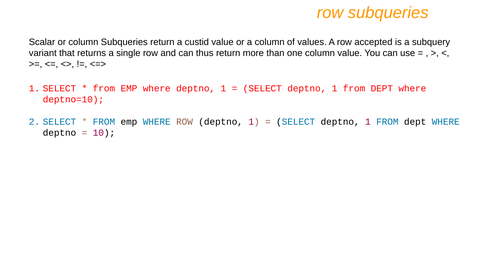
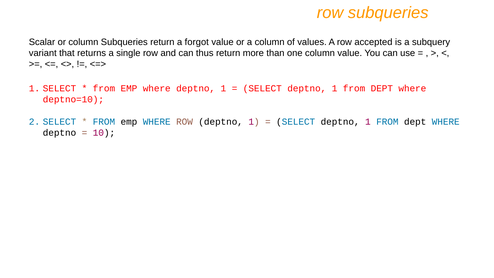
custid: custid -> forgot (197, 42)
